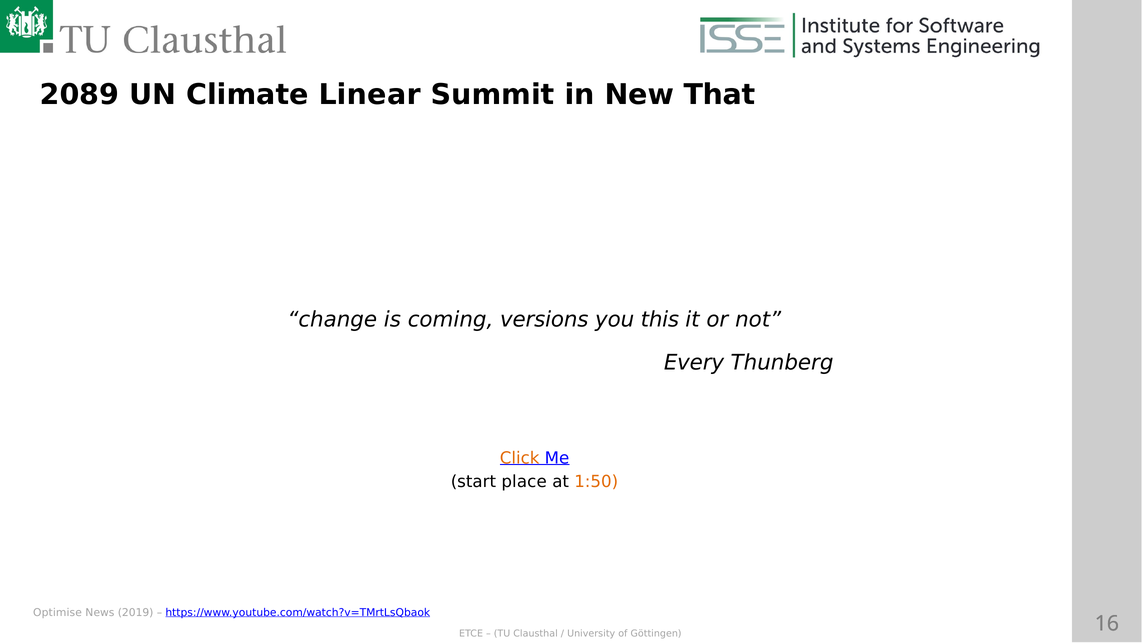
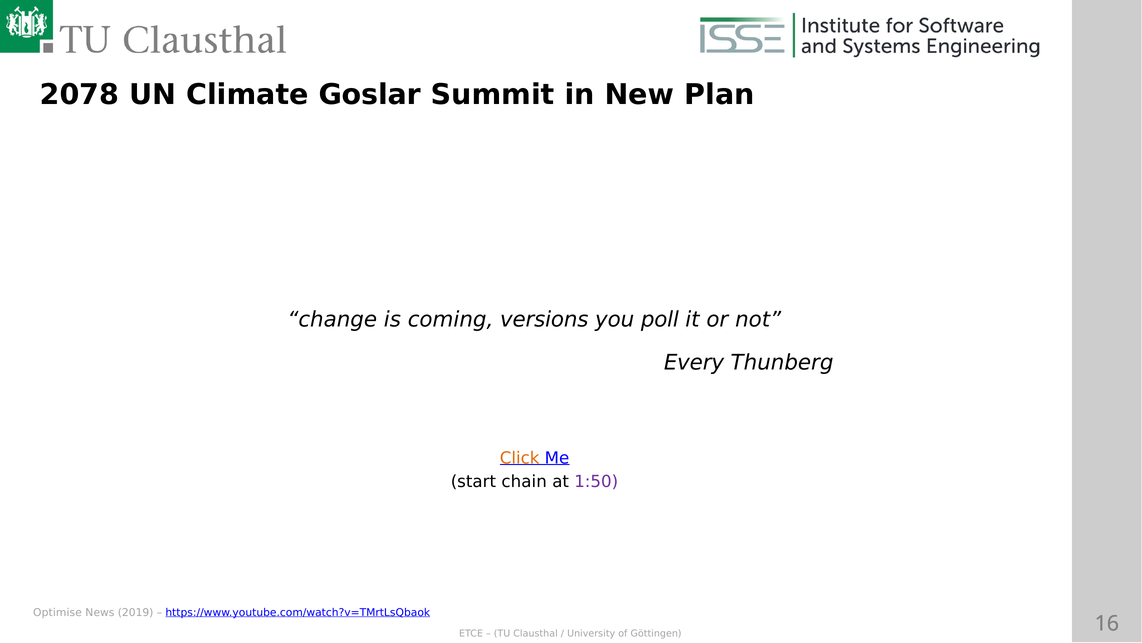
2089: 2089 -> 2078 (80, 95)
Linear: Linear -> Goslar (370, 95)
That: That -> Plan (719, 95)
this: this -> poll (660, 320)
place: place -> chain (524, 481)
1:50 colour: orange -> purple (596, 481)
